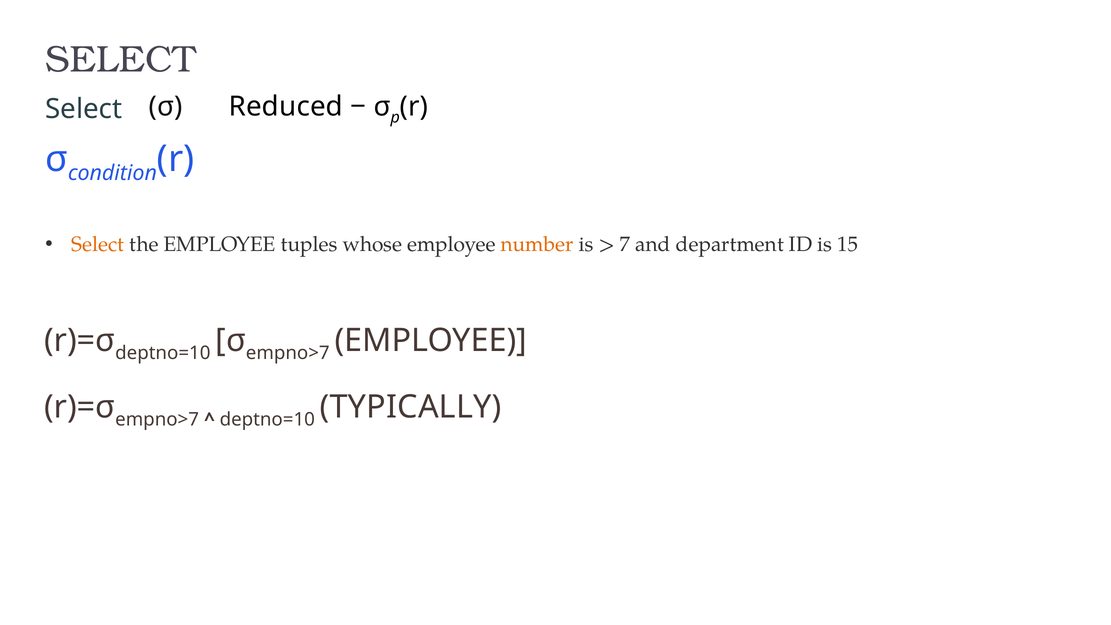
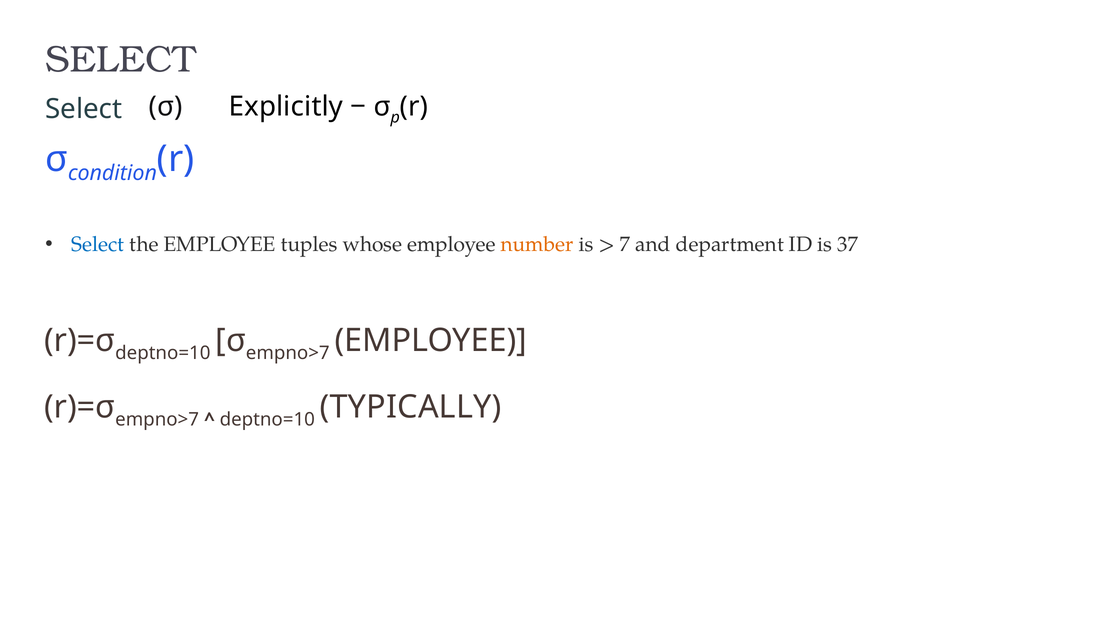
Reduced: Reduced -> Explicitly (286, 107)
Select colour: orange -> blue (98, 244)
15: 15 -> 37 (848, 244)
